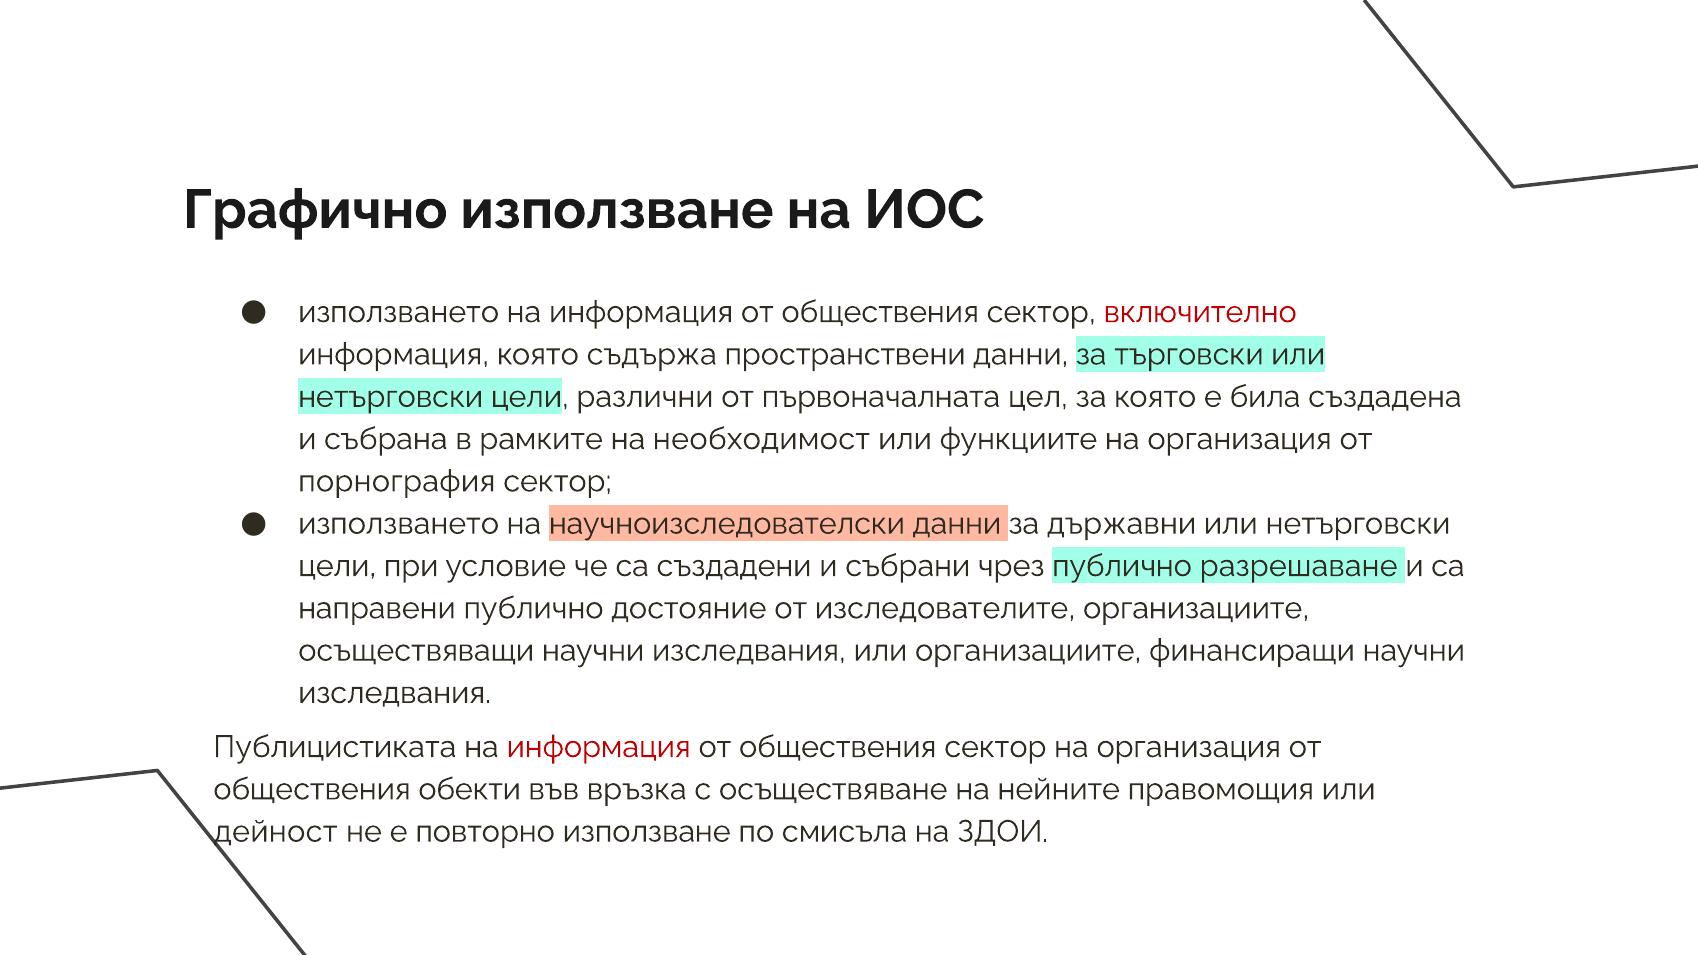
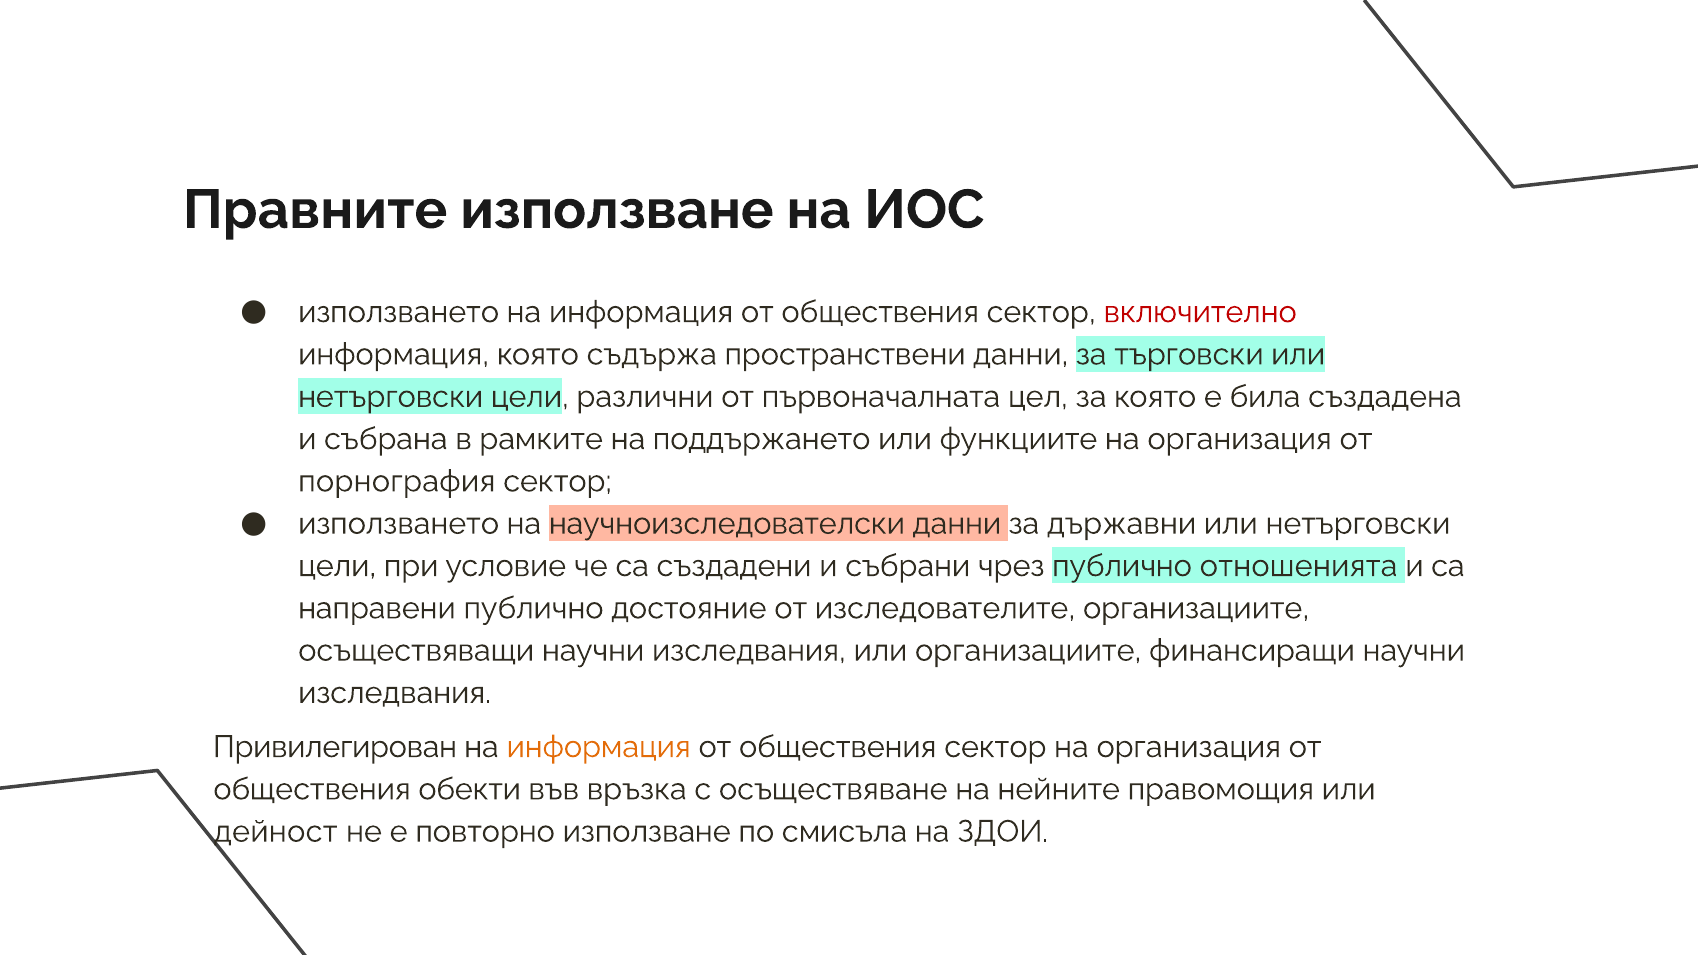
Графично: Графично -> Правните (315, 210)
необходимост: необходимост -> поддържането (762, 439)
разрешаване: разрешаване -> отношенията (1299, 566)
Публицистиката: Публицистиката -> Привилегирован (335, 747)
информация colour: red -> orange (599, 747)
